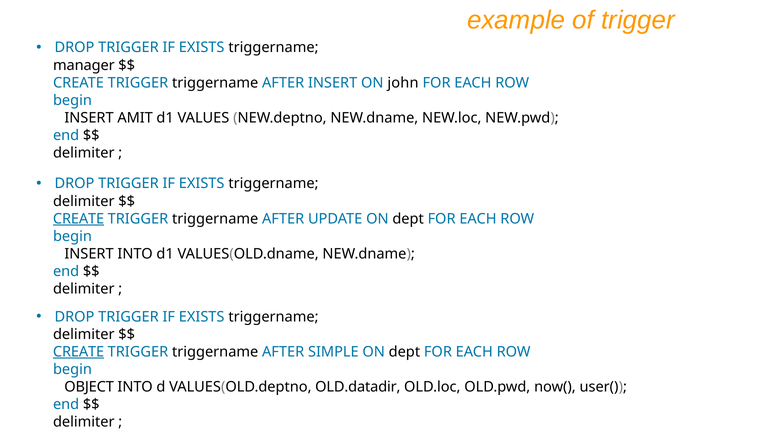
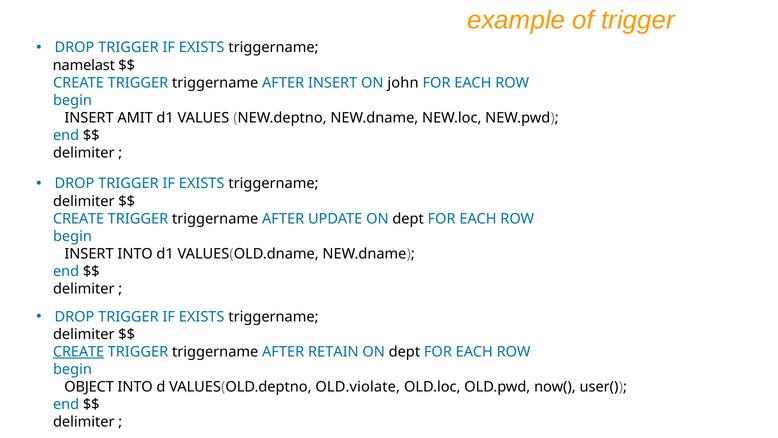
manager: manager -> namelast (84, 65)
CREATE underline: present -> none (79, 219)
SIMPLE: SIMPLE -> RETAIN (333, 351)
OLD.datadir: OLD.datadir -> OLD.violate (358, 386)
